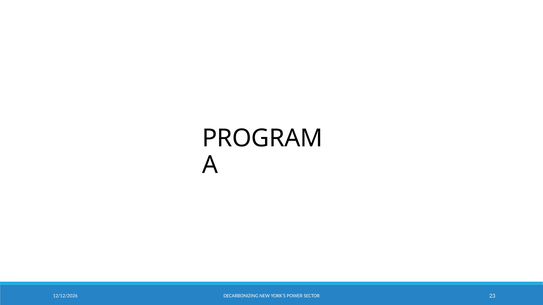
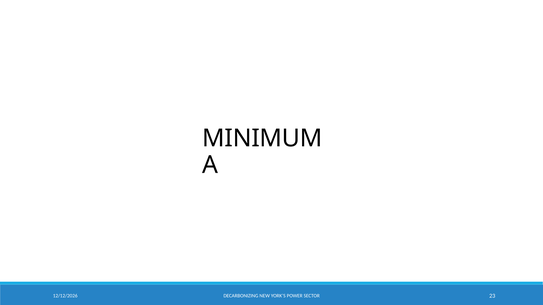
PROGRAM: PROGRAM -> MINIMUM (262, 138)
